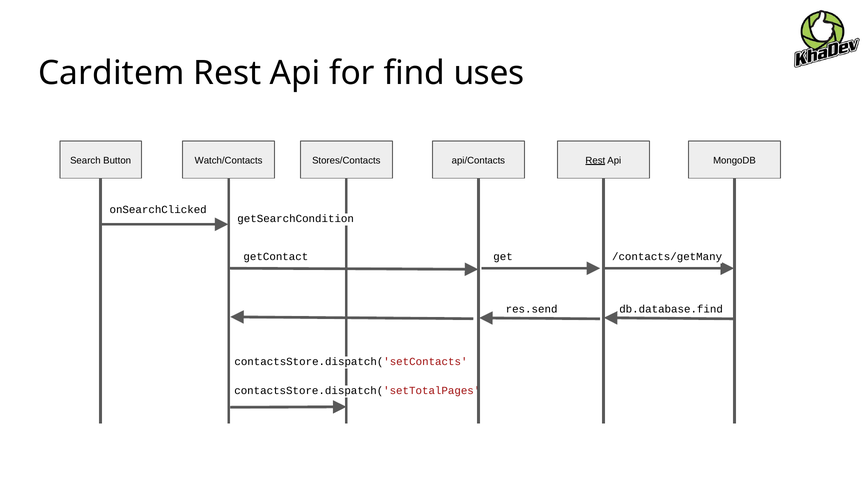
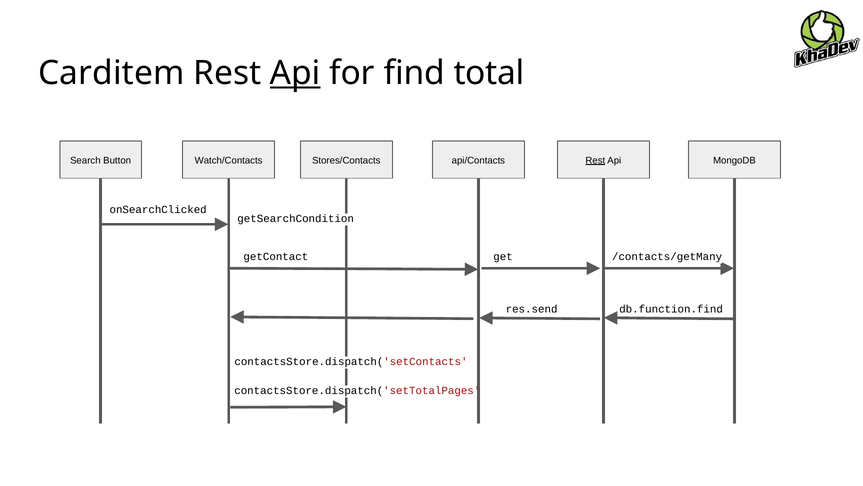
Api underline: none -> present (295, 73)
uses: uses -> total (489, 73)
db.database.find: db.database.find -> db.function.find (671, 309)
